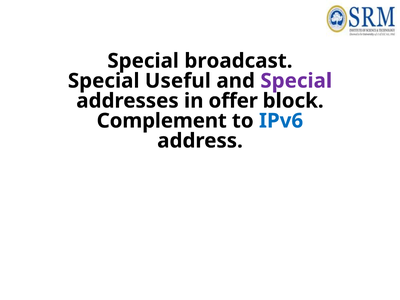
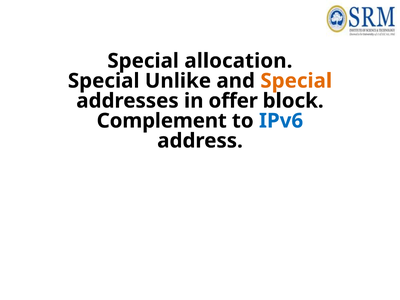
broadcast: broadcast -> allocation (238, 61)
Useful: Useful -> Unlike (178, 81)
Special colour: purple -> orange (296, 81)
